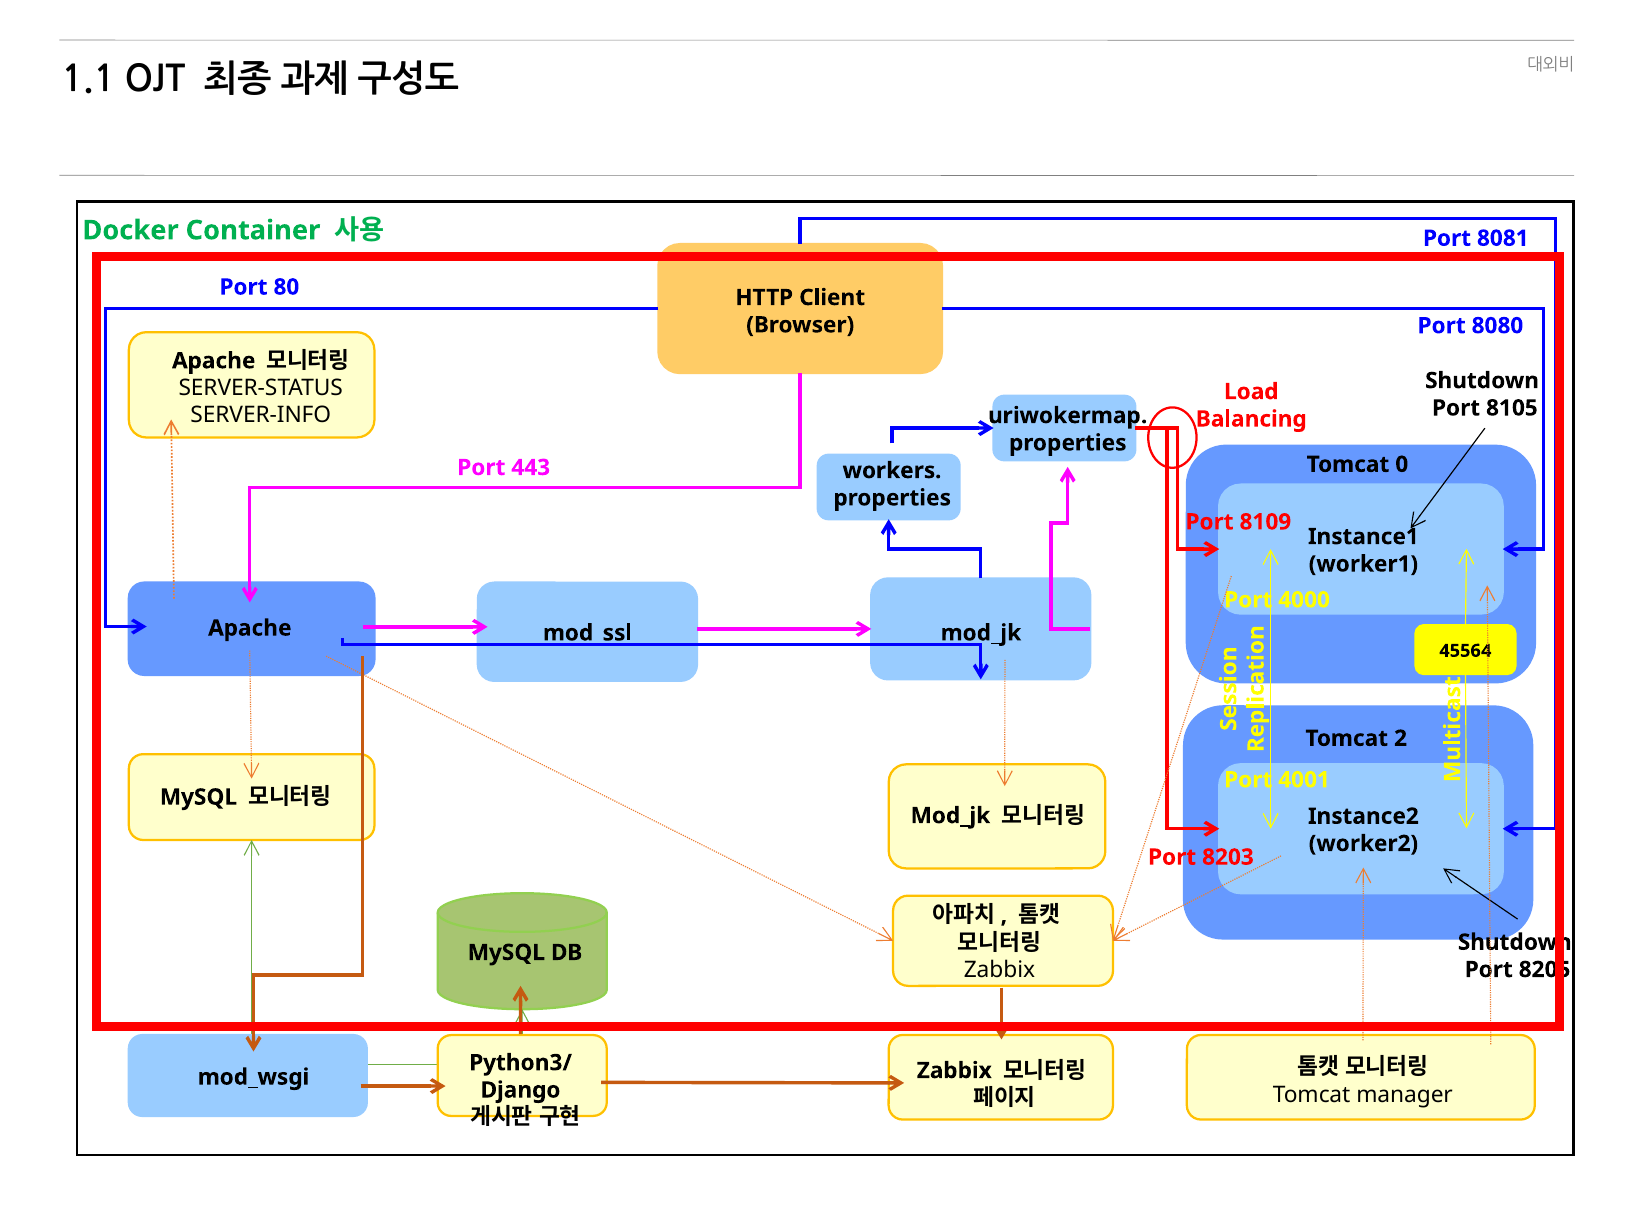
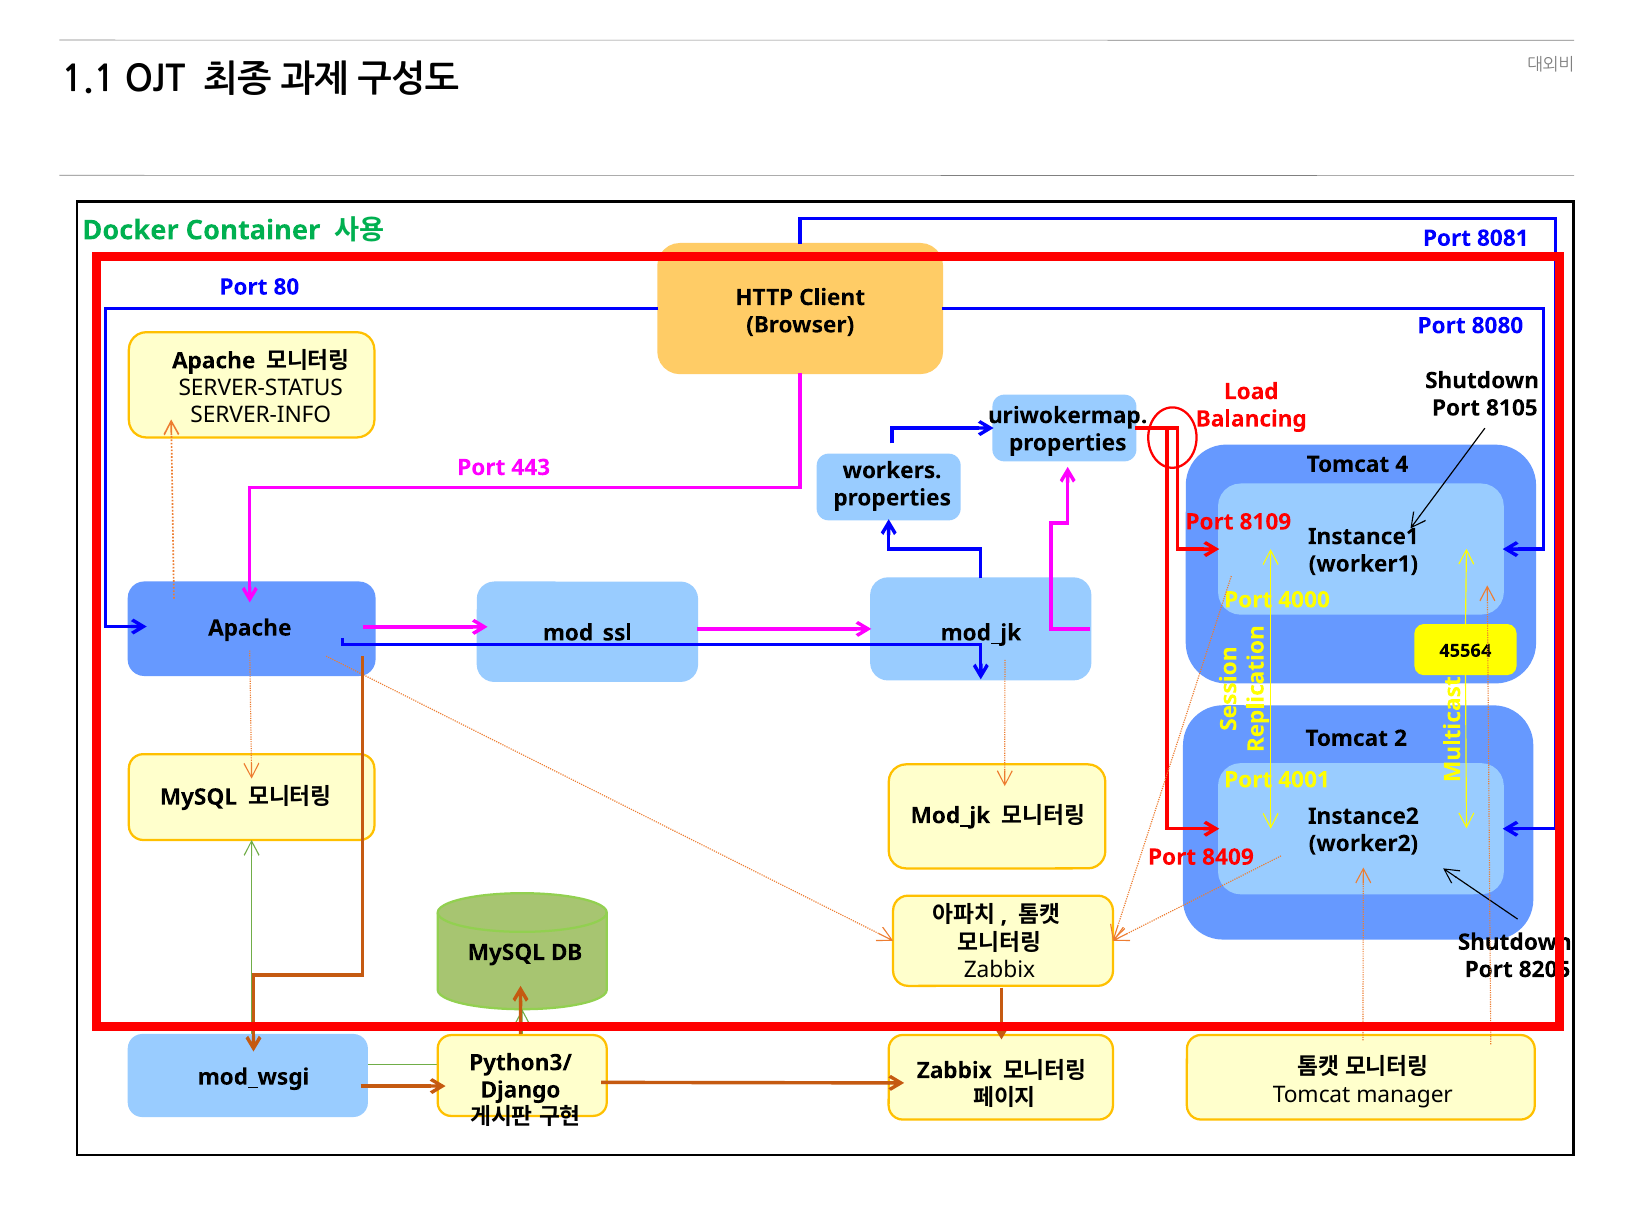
0: 0 -> 4 (1402, 464)
8203: 8203 -> 8409 (1228, 857)
